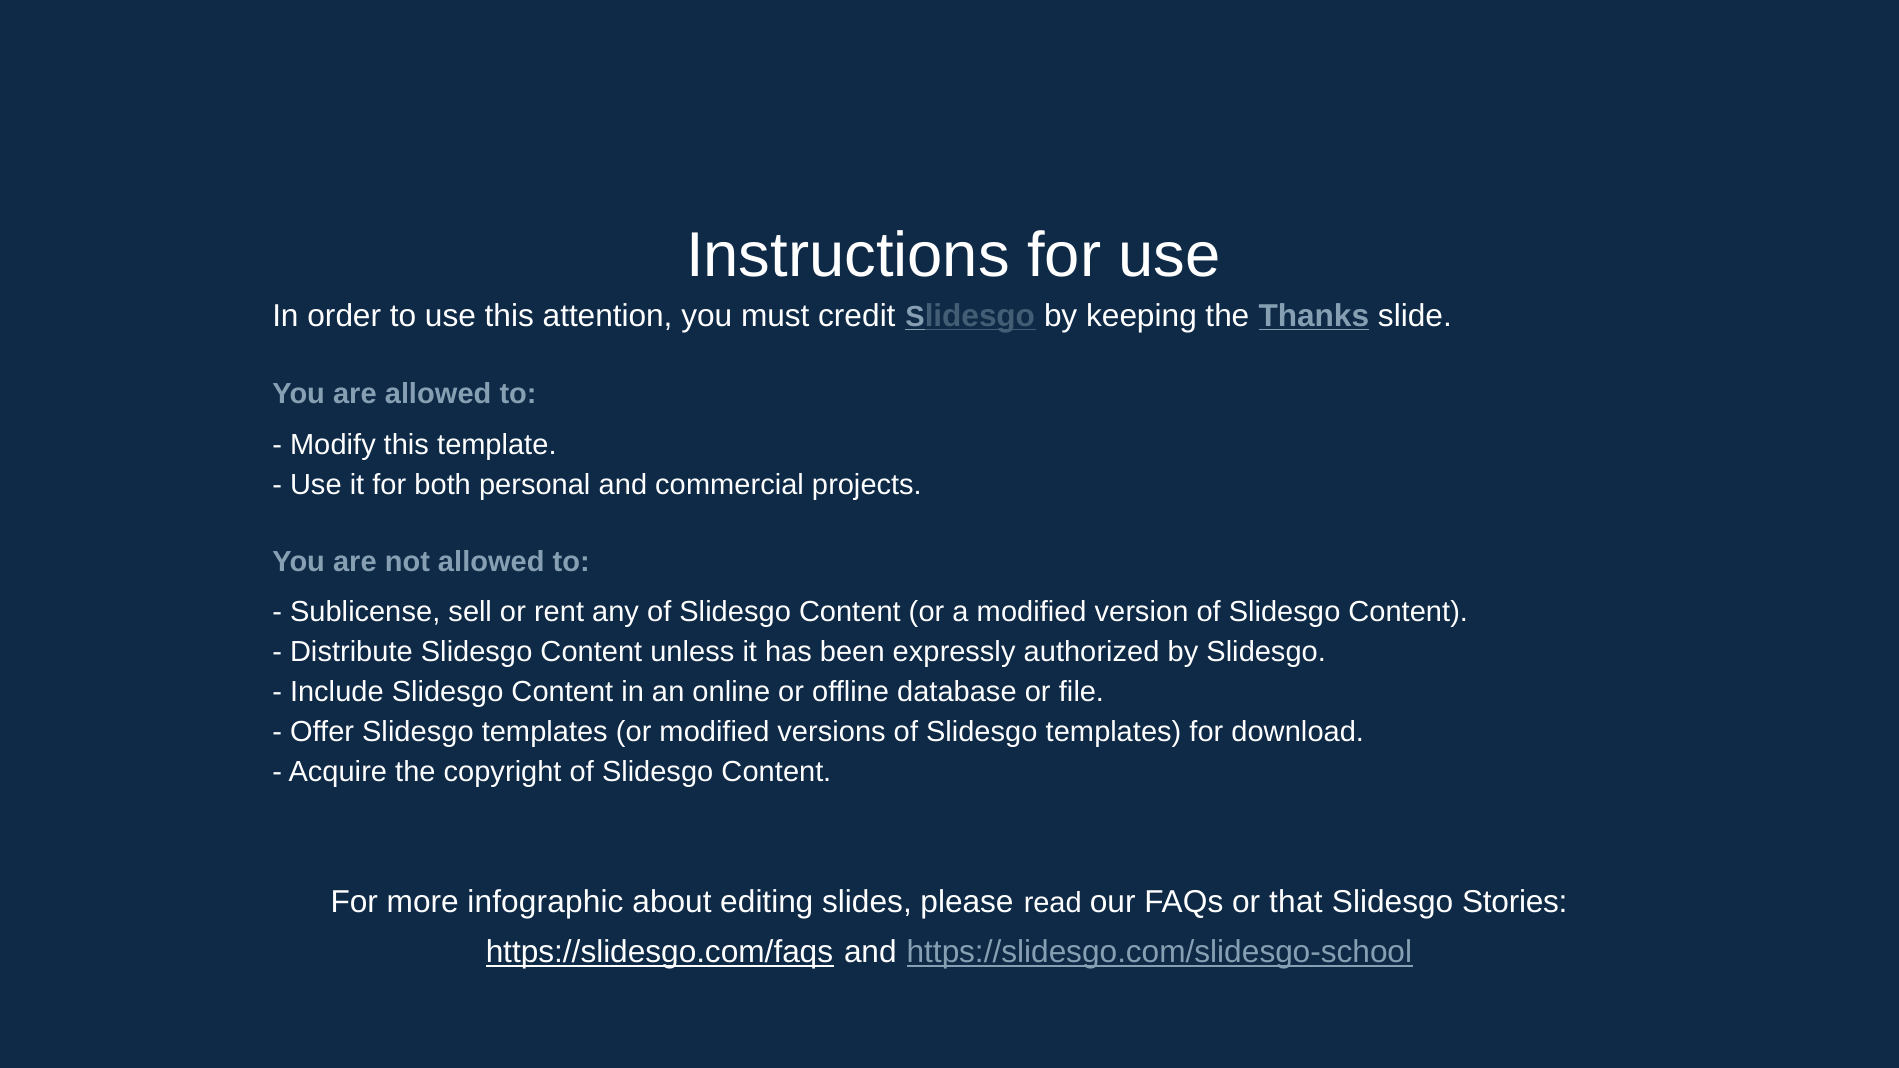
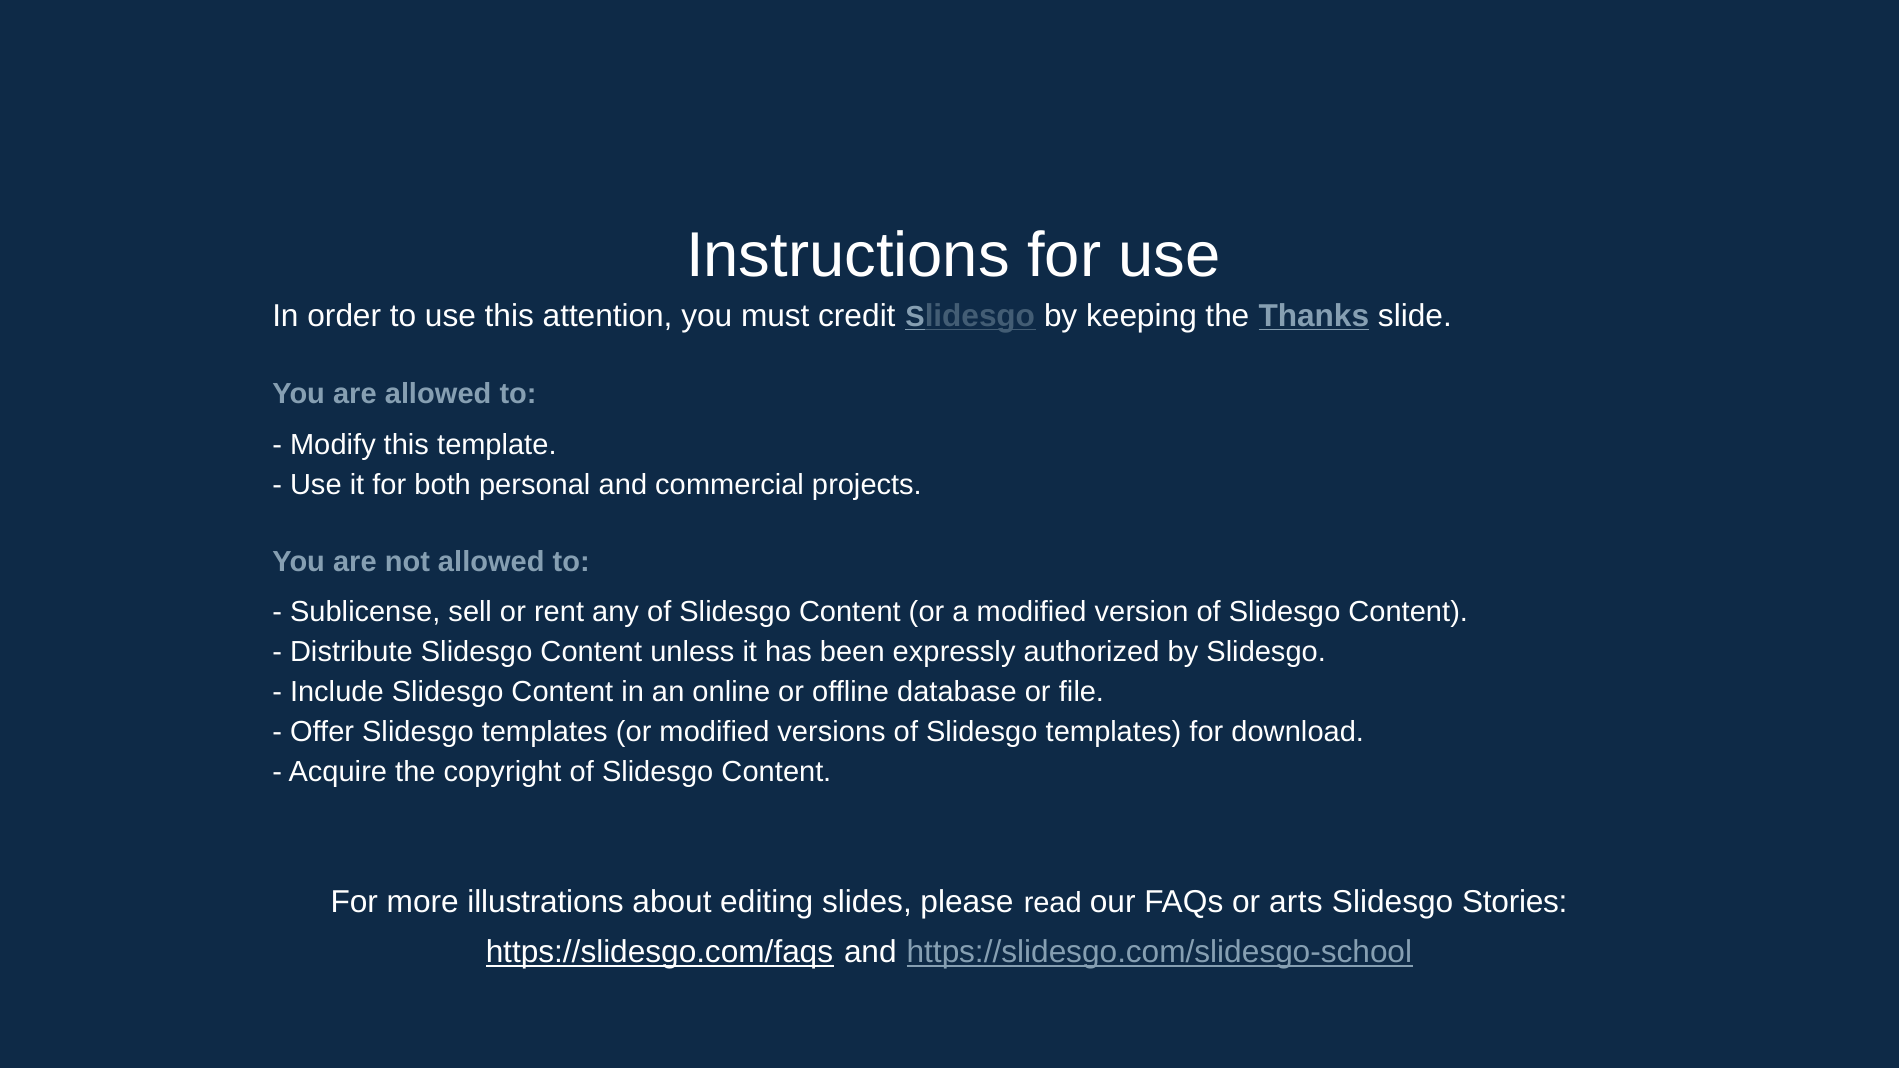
infographic: infographic -> illustrations (546, 902)
that: that -> arts (1296, 902)
